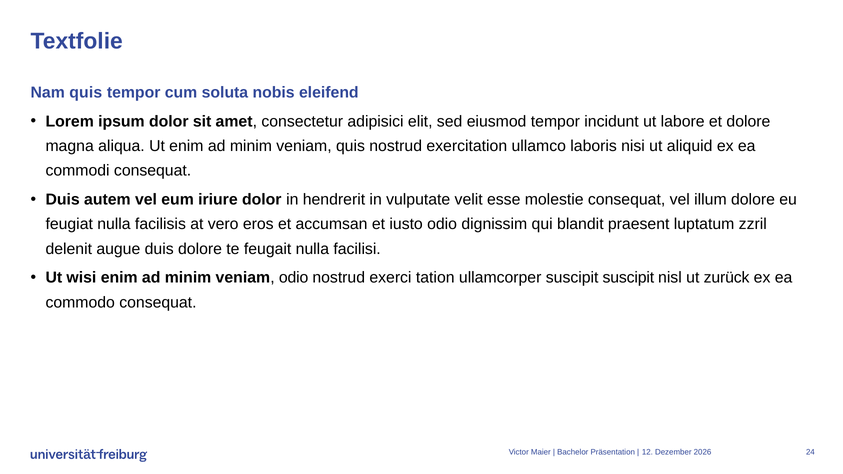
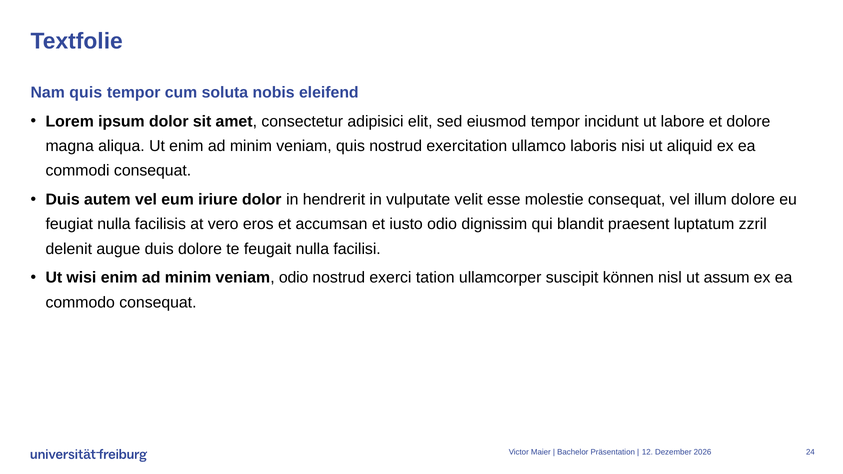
suscipit suscipit: suscipit -> können (628, 278)
zurück: zurück -> assum (727, 278)
